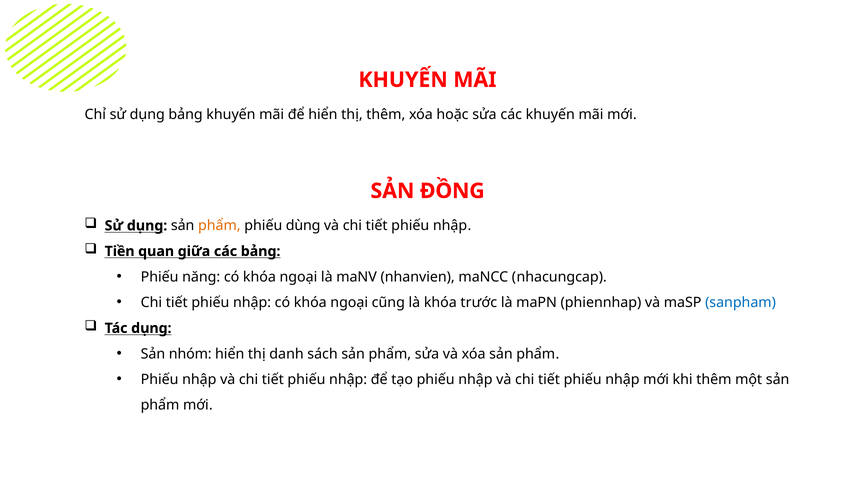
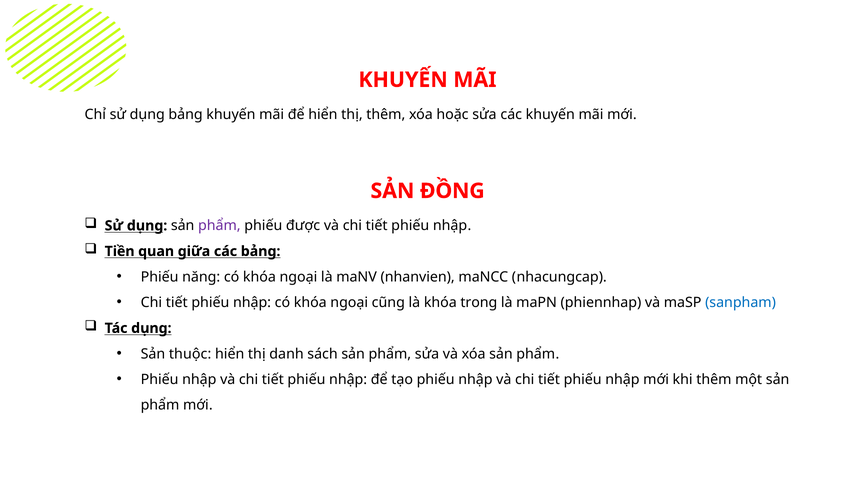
phẩm colour: orange -> purple (219, 226)
dùng: dùng -> được (303, 226)
trước: trước -> trong (479, 303)
nhóm: nhóm -> thuộc (190, 354)
